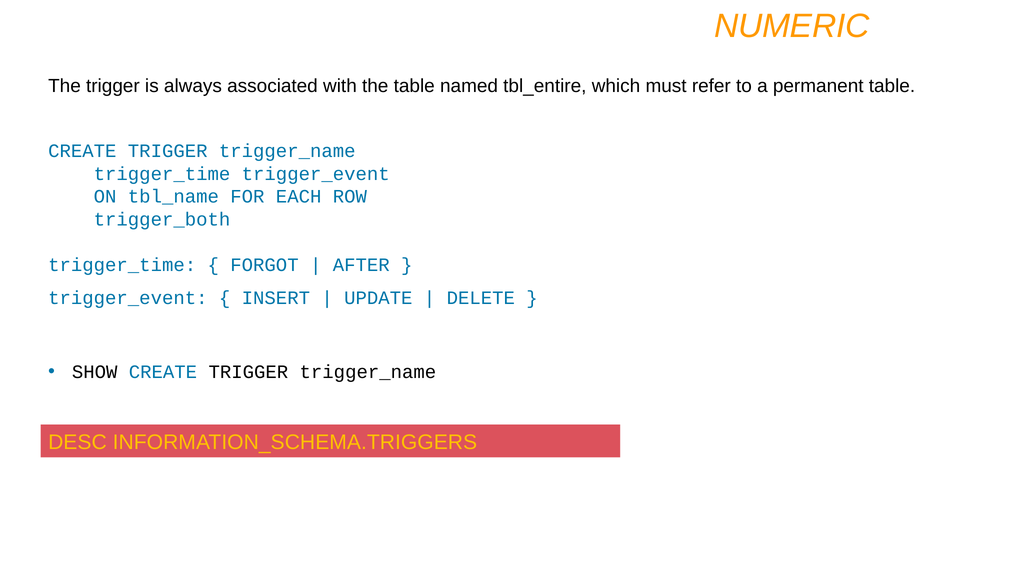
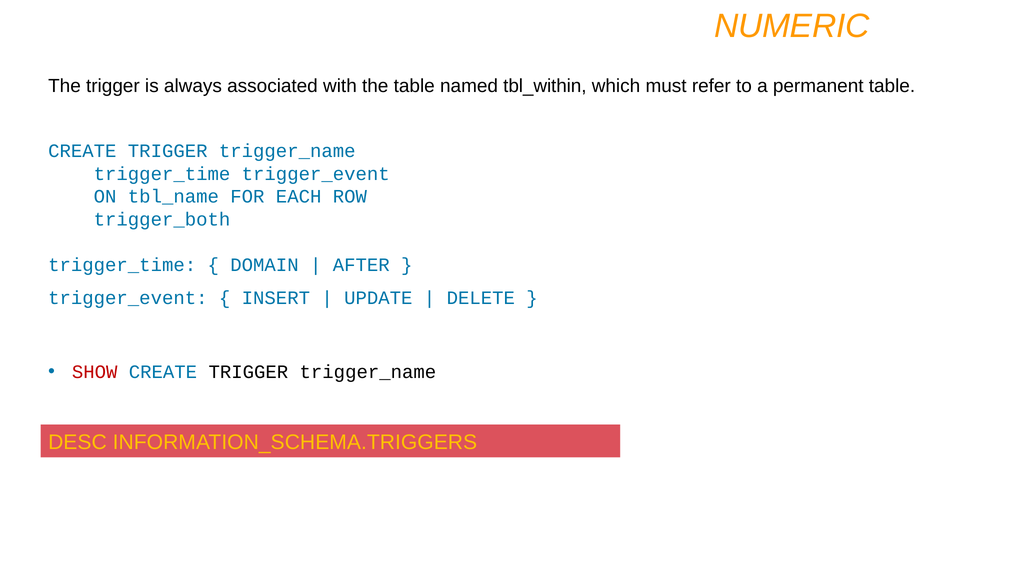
tbl_entire: tbl_entire -> tbl_within (545, 86)
FORGOT: FORGOT -> DOMAIN (264, 265)
SHOW colour: black -> red (95, 372)
